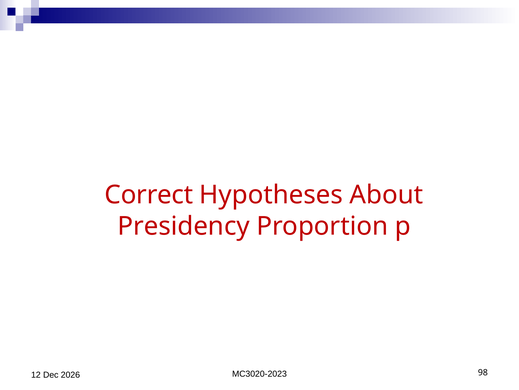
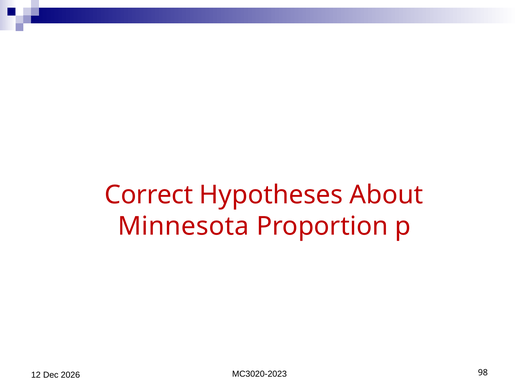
Presidency: Presidency -> Minnesota (183, 226)
